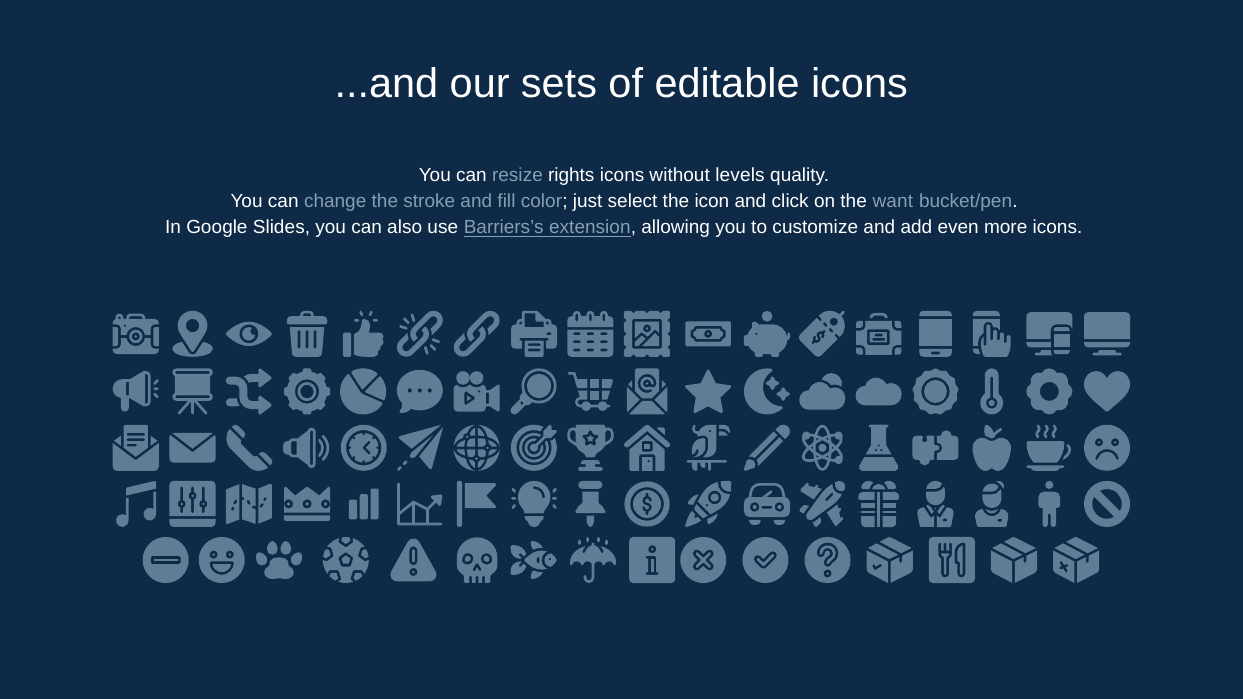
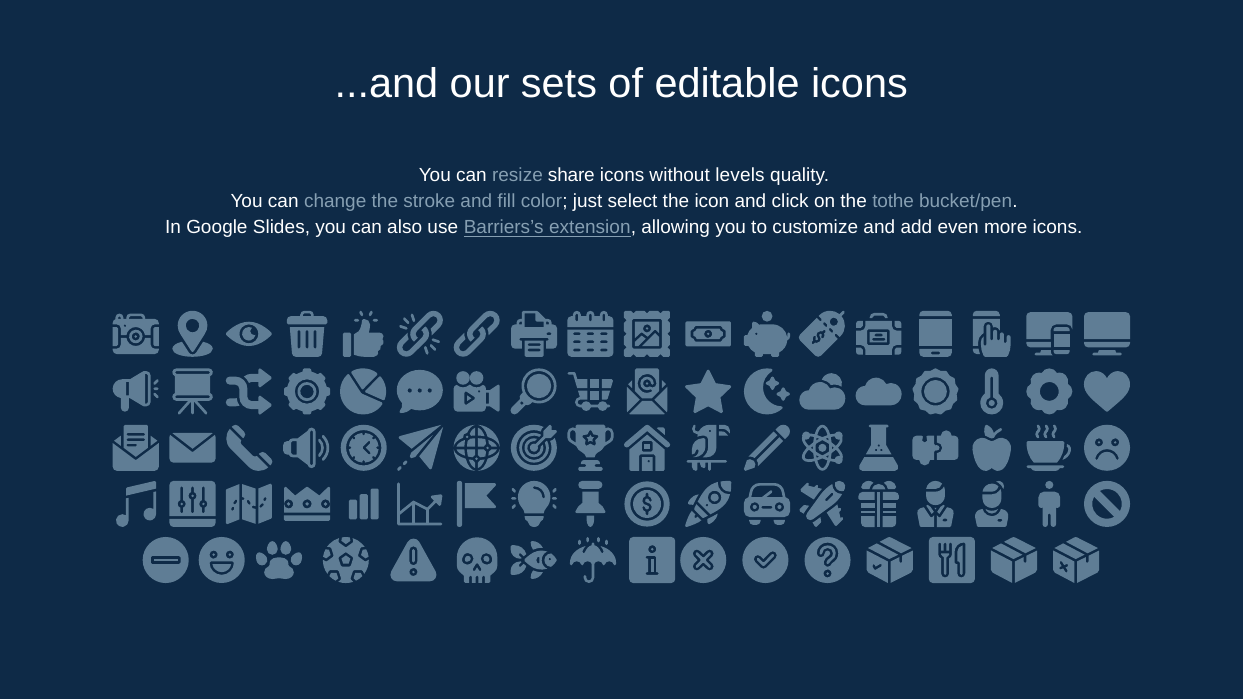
rights: rights -> share (571, 175)
want: want -> tothe (893, 202)
